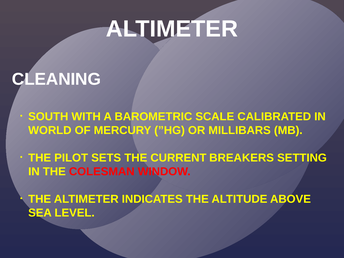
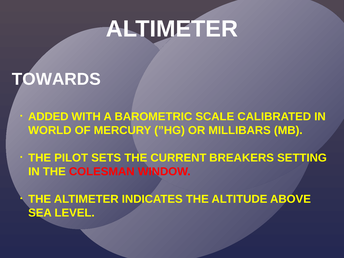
CLEANING: CLEANING -> TOWARDS (56, 79)
SOUTH: SOUTH -> ADDED (48, 117)
